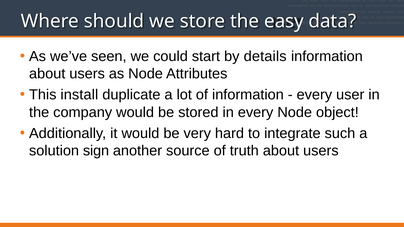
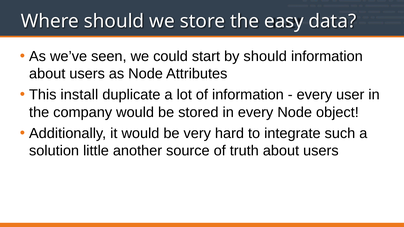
by details: details -> should (265, 56)
sign: sign -> little (96, 151)
